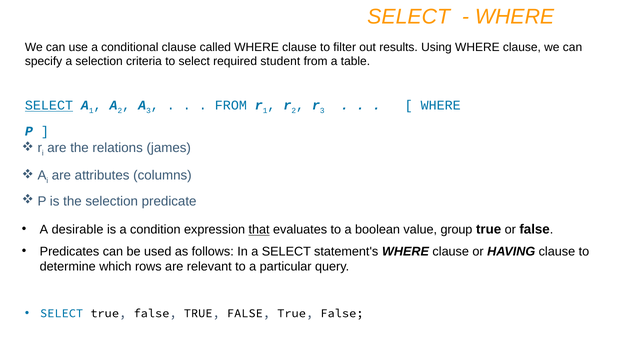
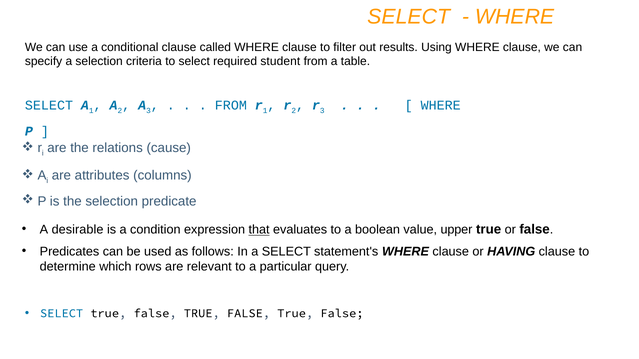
SELECT underline: present -> none (49, 106)
james: james -> cause (169, 148)
group: group -> upper (456, 230)
